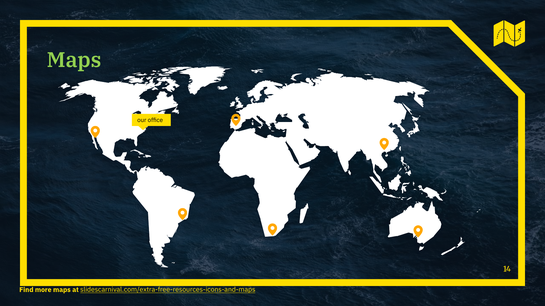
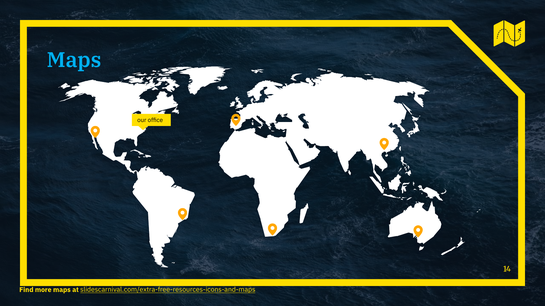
Maps colour: light green -> light blue (74, 60)
